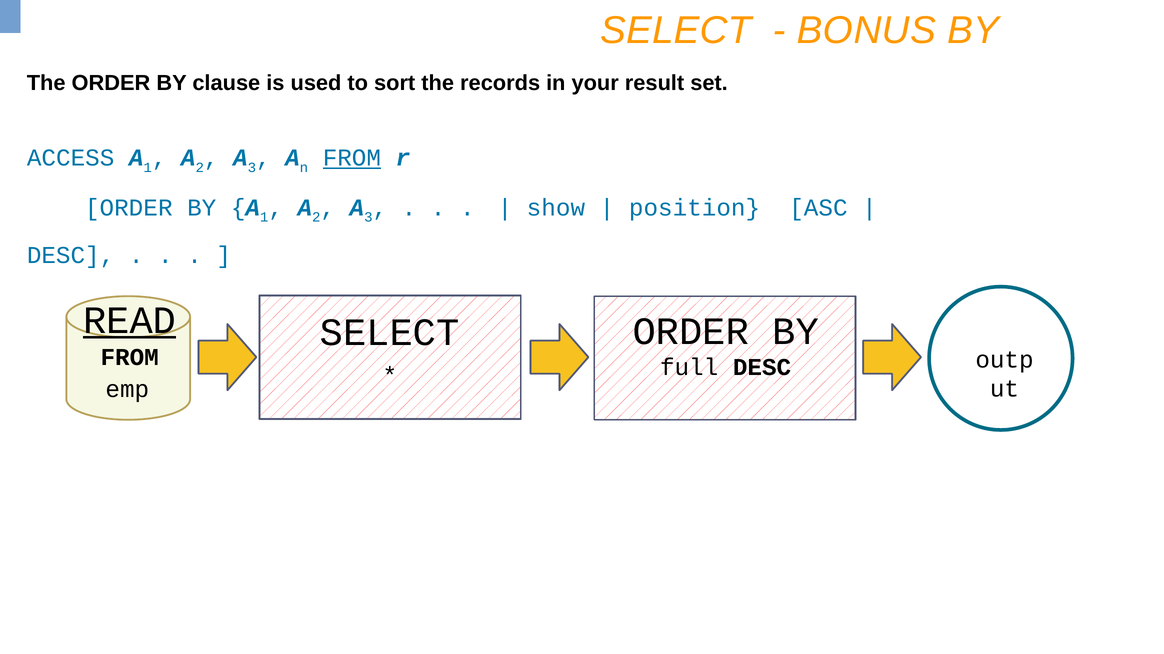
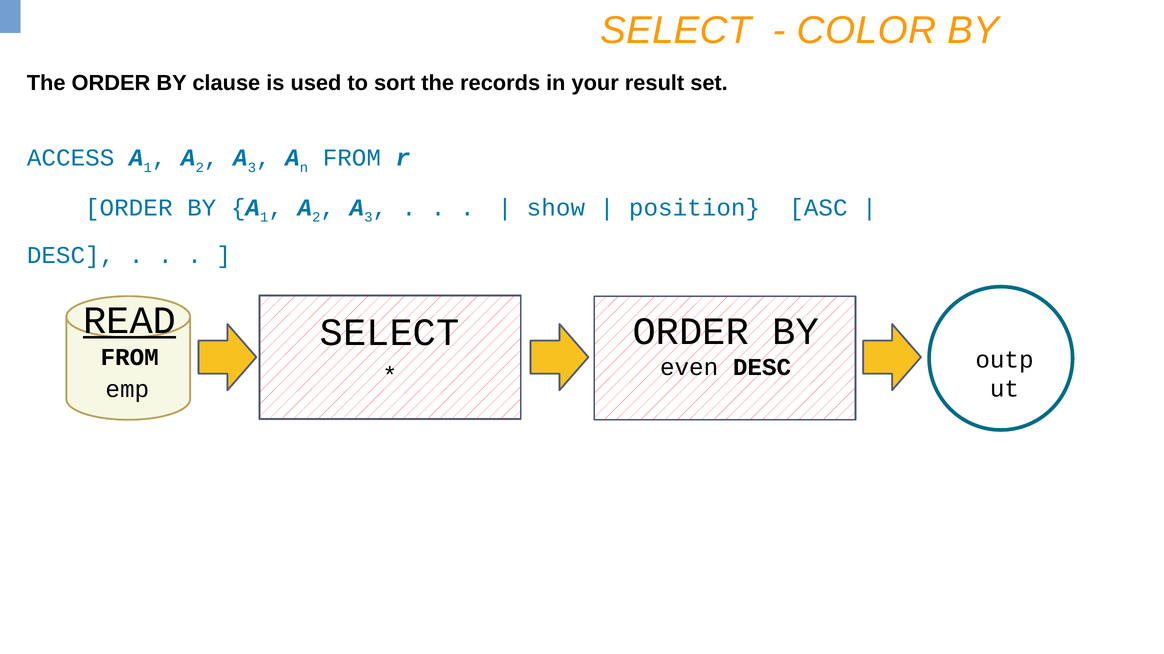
BONUS: BONUS -> COLOR (866, 30)
FROM underline: present -> none (352, 158)
full: full -> even (689, 368)
